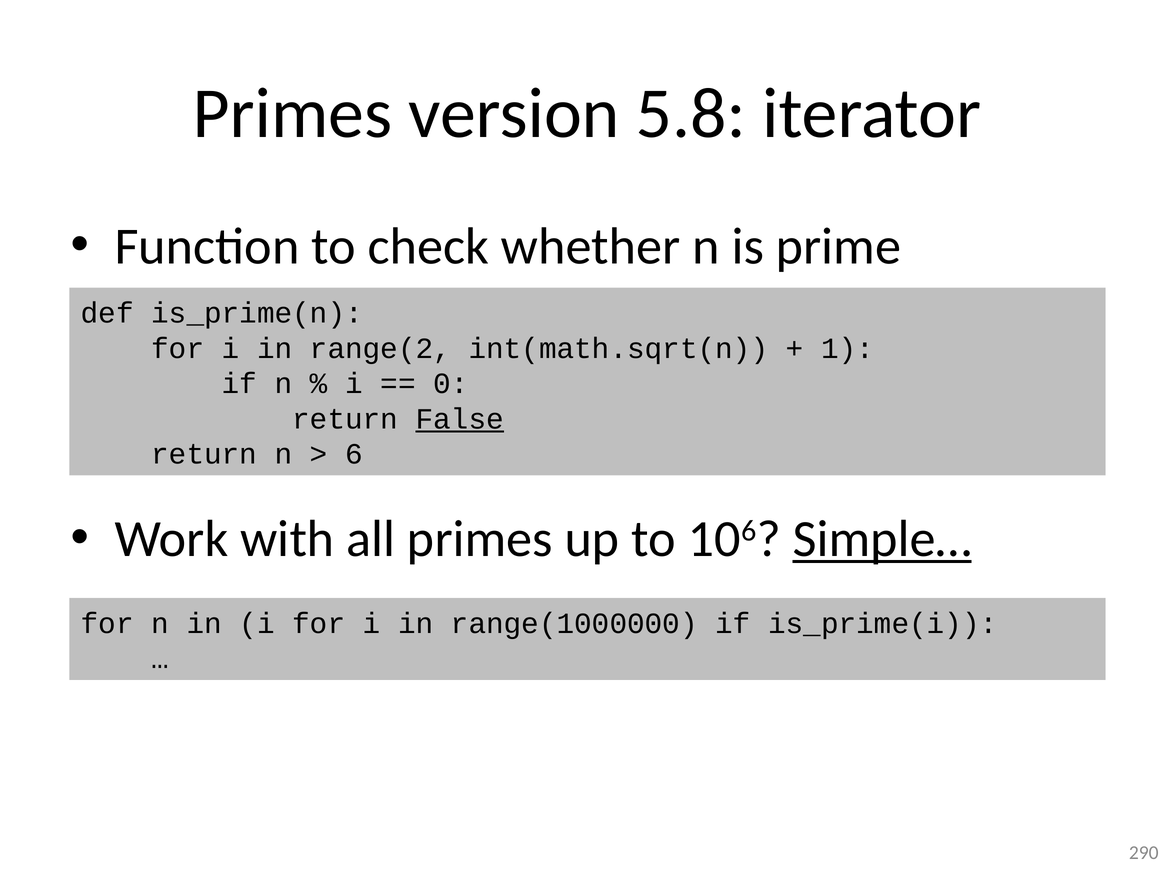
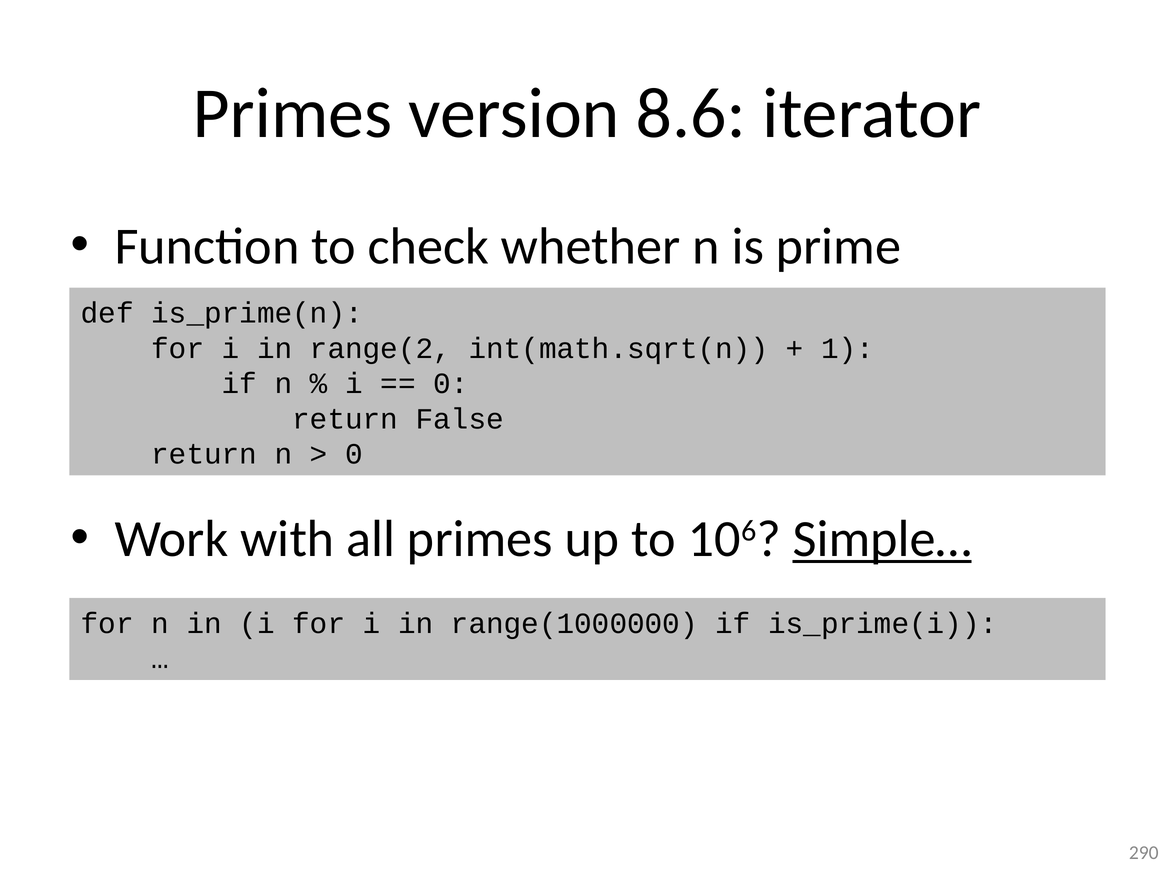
5.8: 5.8 -> 8.6 (691, 114)
False underline: present -> none (460, 419)
6: 6 -> 0 (354, 454)
